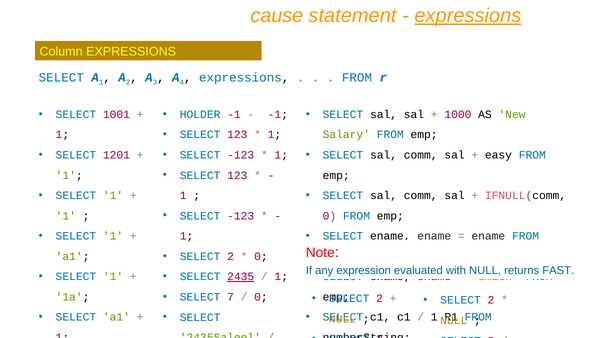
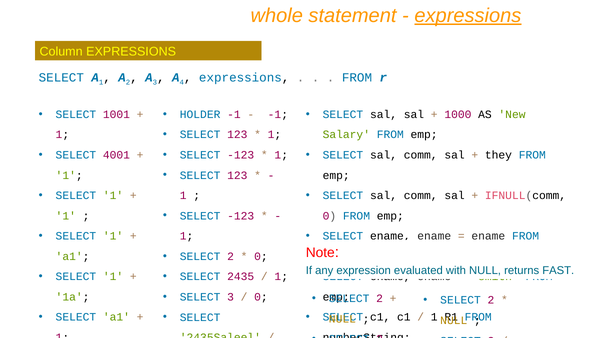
cause: cause -> whole (277, 16)
1201: 1201 -> 4001 (116, 155)
easy: easy -> they (498, 155)
2435 underline: present -> none (241, 277)
SELECT 7: 7 -> 3 (231, 297)
